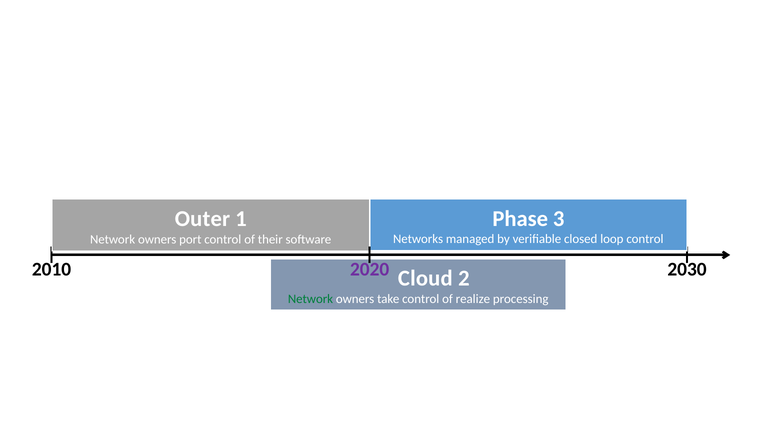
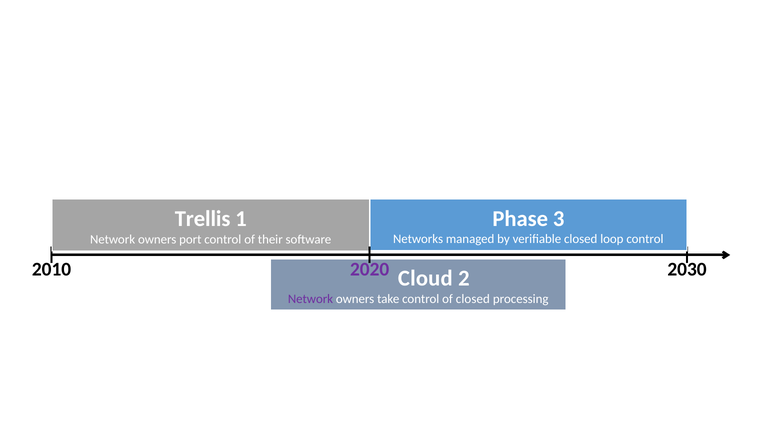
Outer: Outer -> Trellis (203, 218)
Network colour: green -> purple (311, 298)
of realize: realize -> closed (473, 298)
